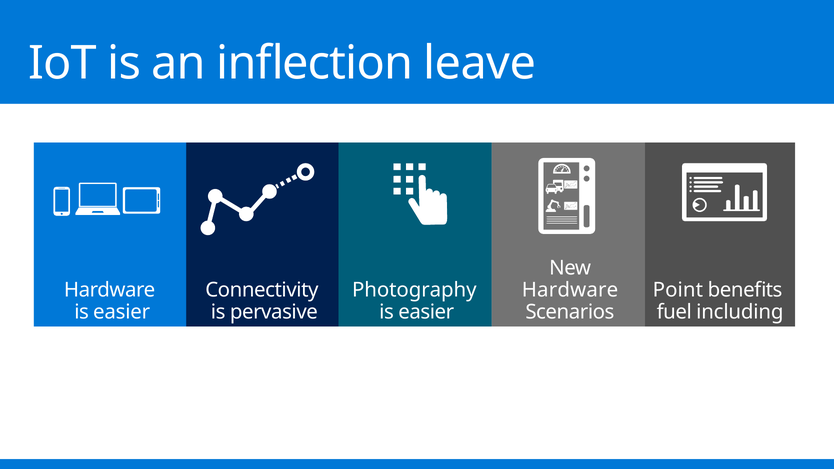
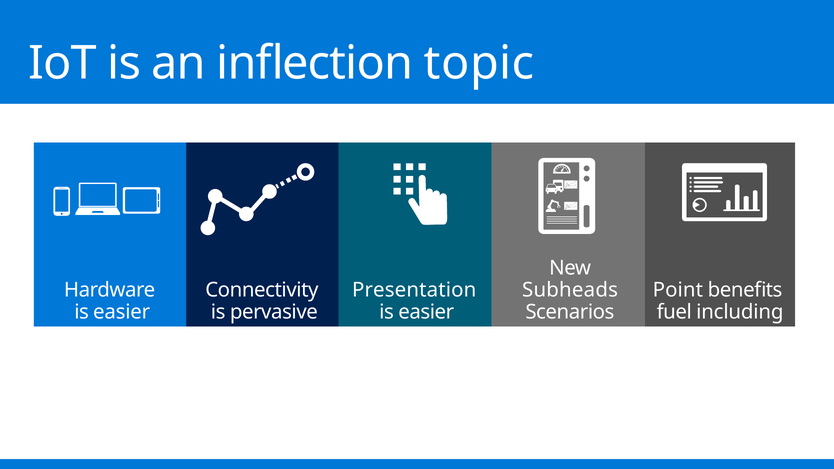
leave: leave -> topic (479, 63)
Photography: Photography -> Presentation (414, 290)
Hardware: Hardware -> Subheads (570, 290)
